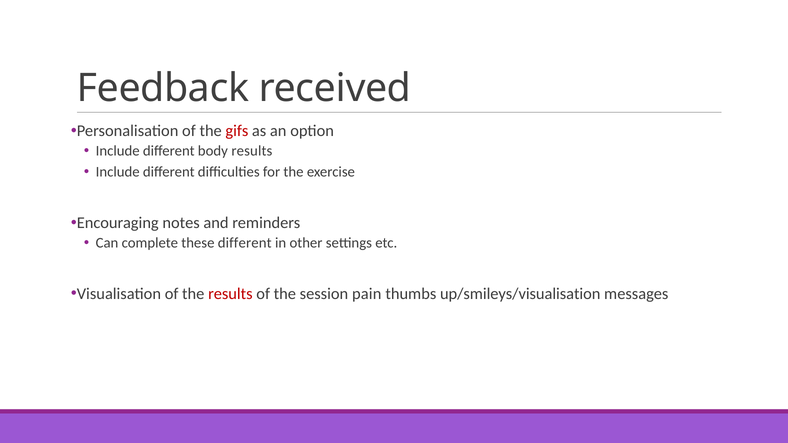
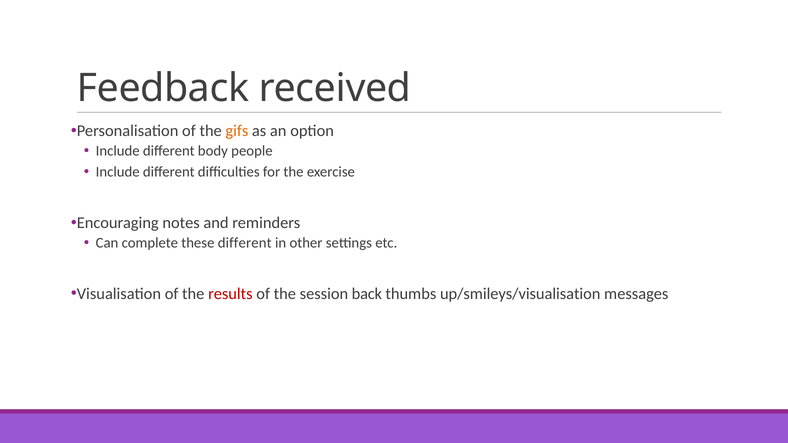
gifs colour: red -> orange (237, 131)
body results: results -> people (252, 151)
pain: pain -> back (367, 294)
